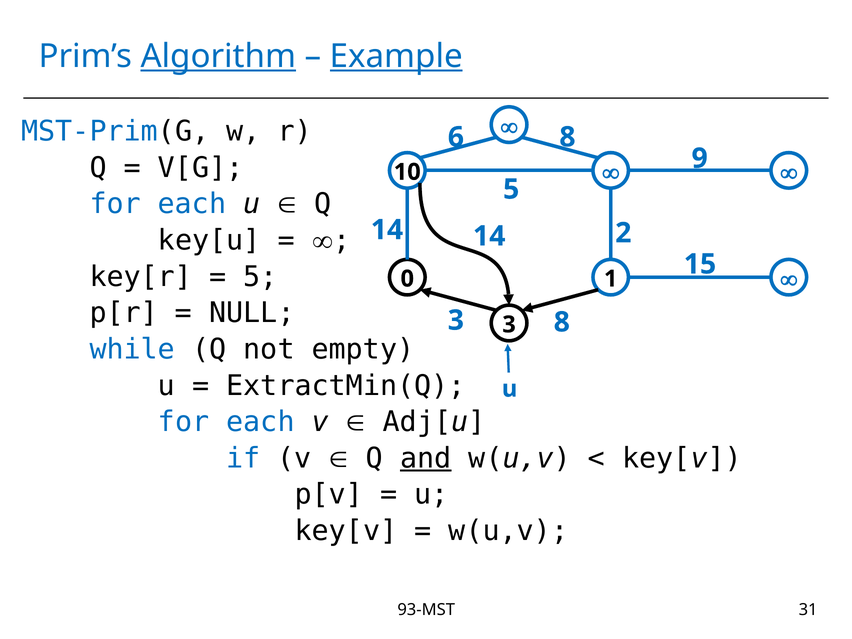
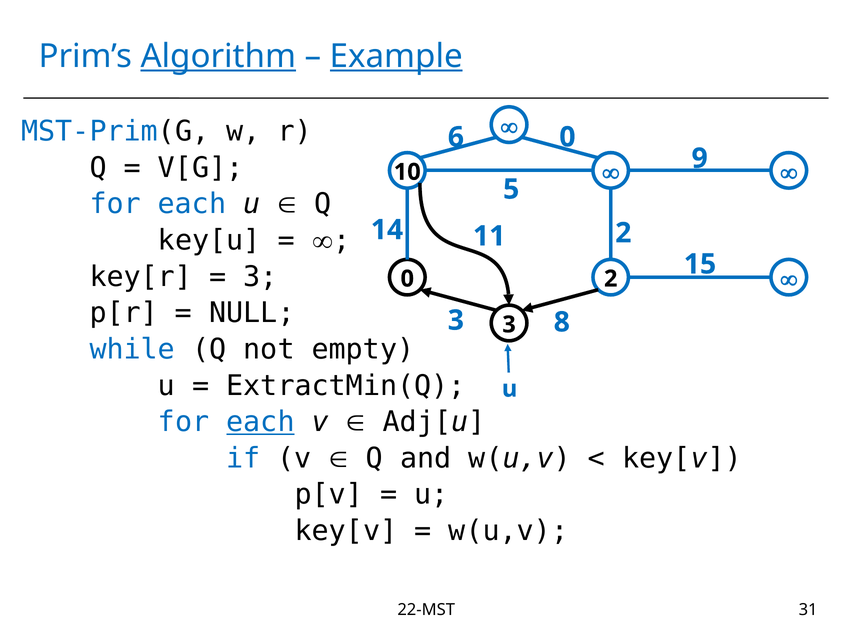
6 8: 8 -> 0 (567, 137)
14 14: 14 -> 11 (489, 236)
5: 5 -> 3 (260, 277)
0 1: 1 -> 2 (611, 279)
each underline: none -> present (260, 422)
and underline: present -> none (426, 458)
93-MST: 93-MST -> 22-MST (426, 610)
